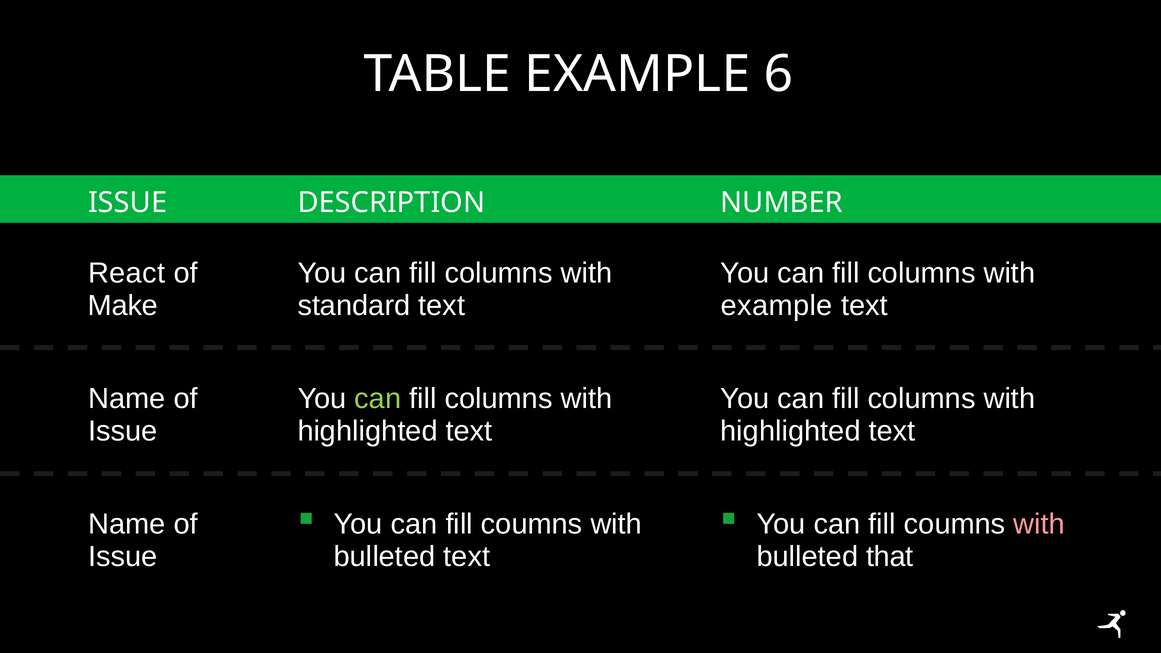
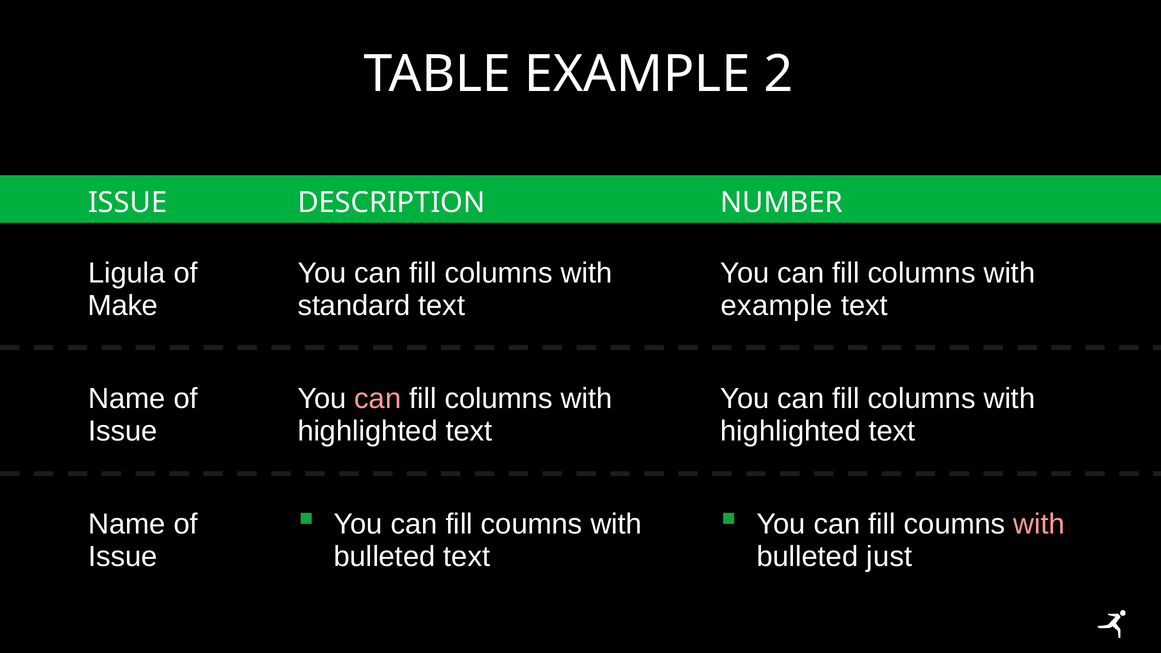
6: 6 -> 2 (778, 74)
React: React -> Ligula (127, 273)
can colour: light green -> pink (378, 399)
that: that -> just (889, 557)
